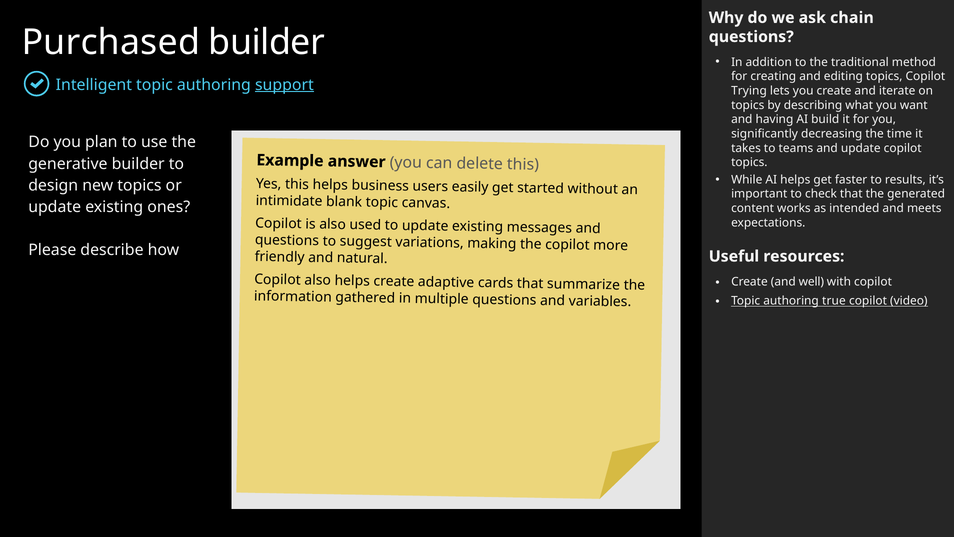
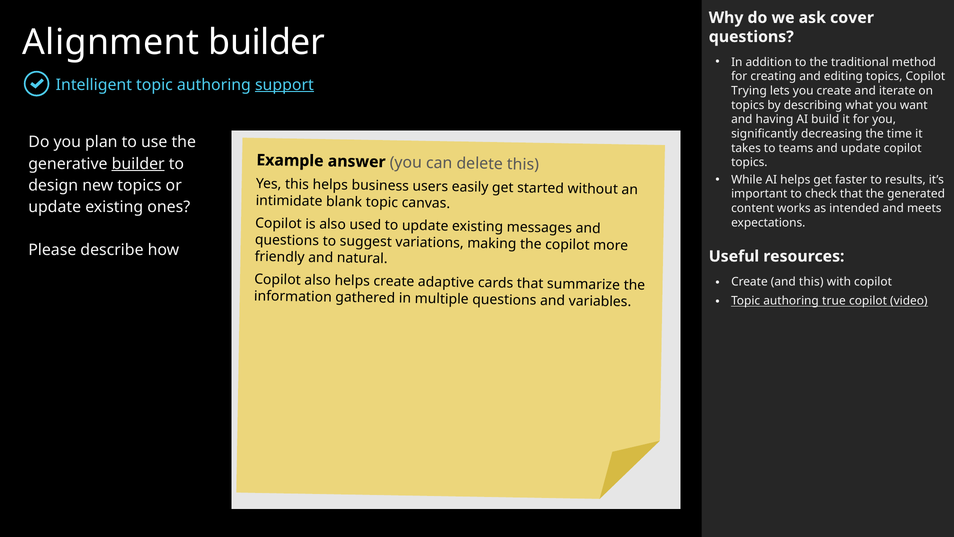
chain: chain -> cover (852, 18)
Purchased: Purchased -> Alignment (111, 43)
builder underline: none -> present (138, 164)
and well: well -> this (811, 282)
